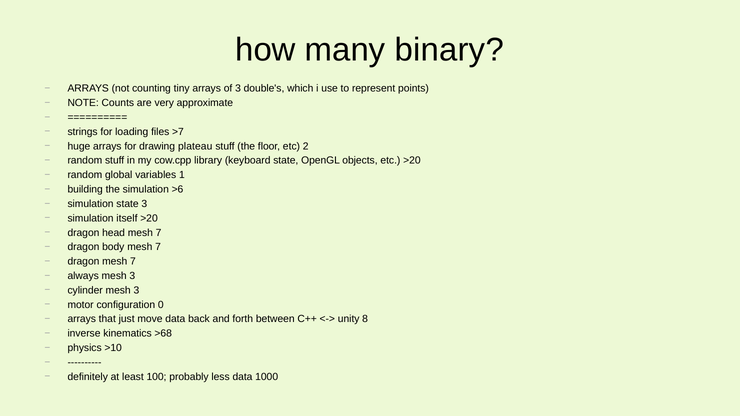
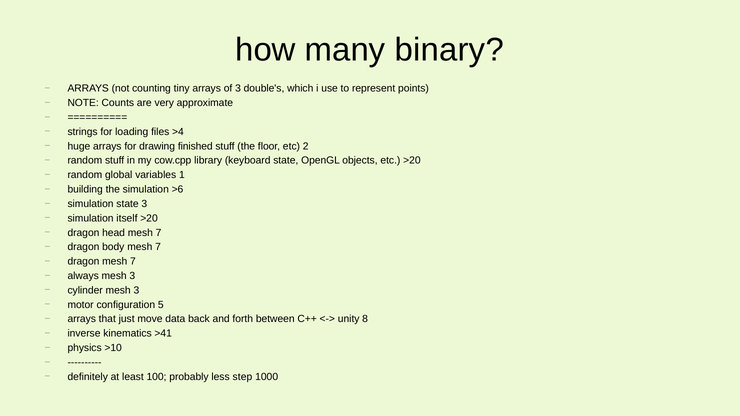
>7: >7 -> >4 (178, 132)
plateau: plateau -> finished (195, 146)
0: 0 -> 5 (161, 305)
>68: >68 -> >41 (163, 334)
less data: data -> step (242, 377)
